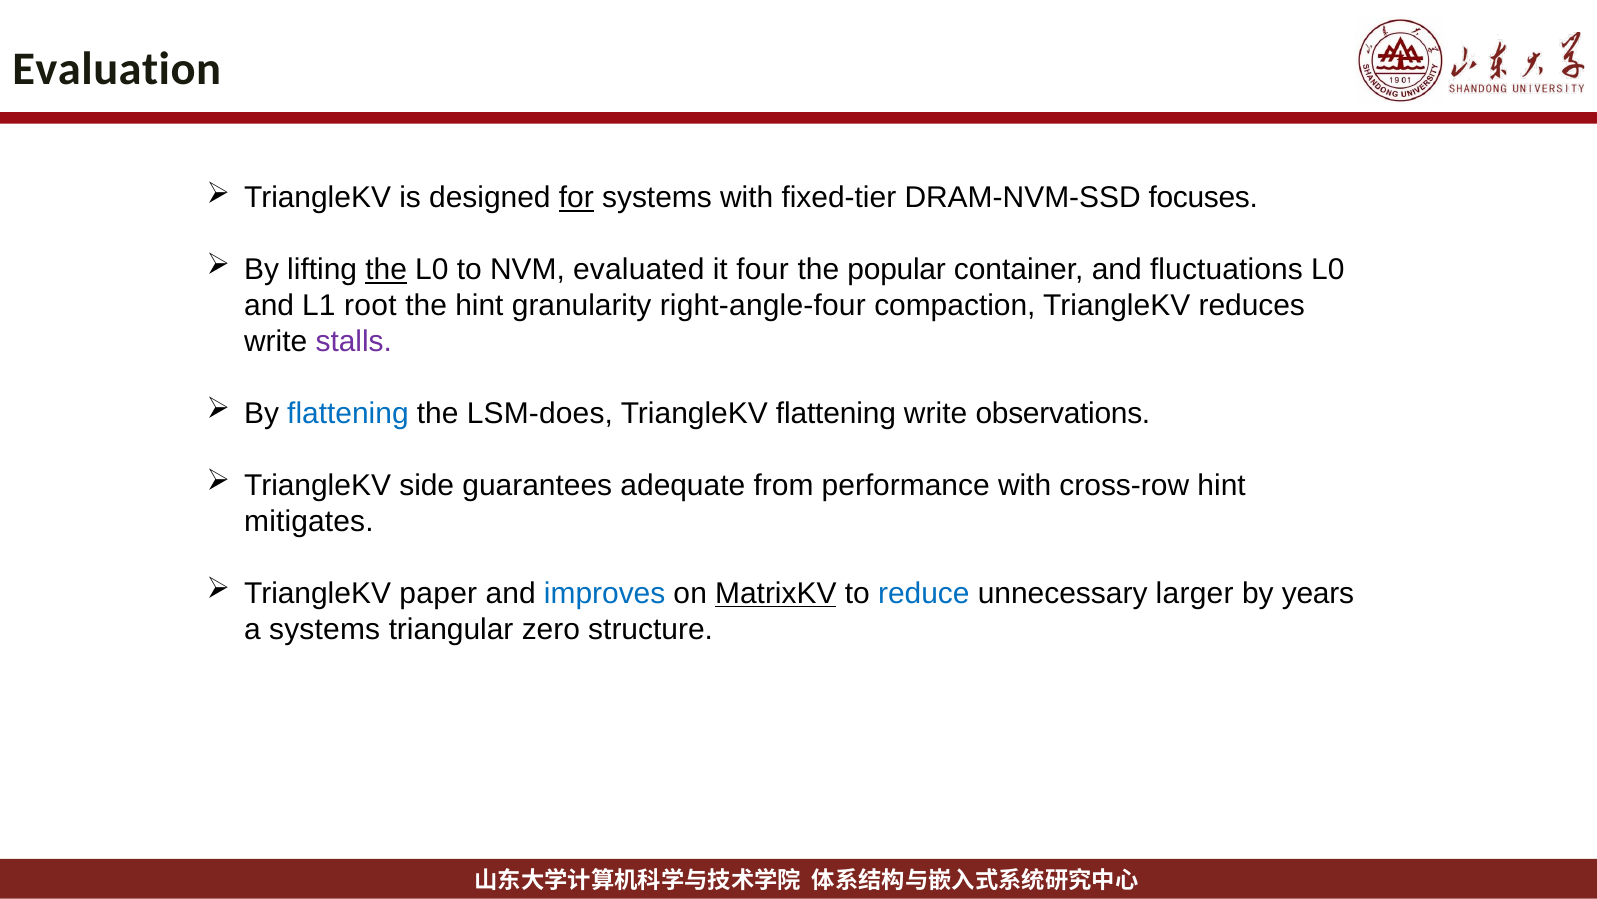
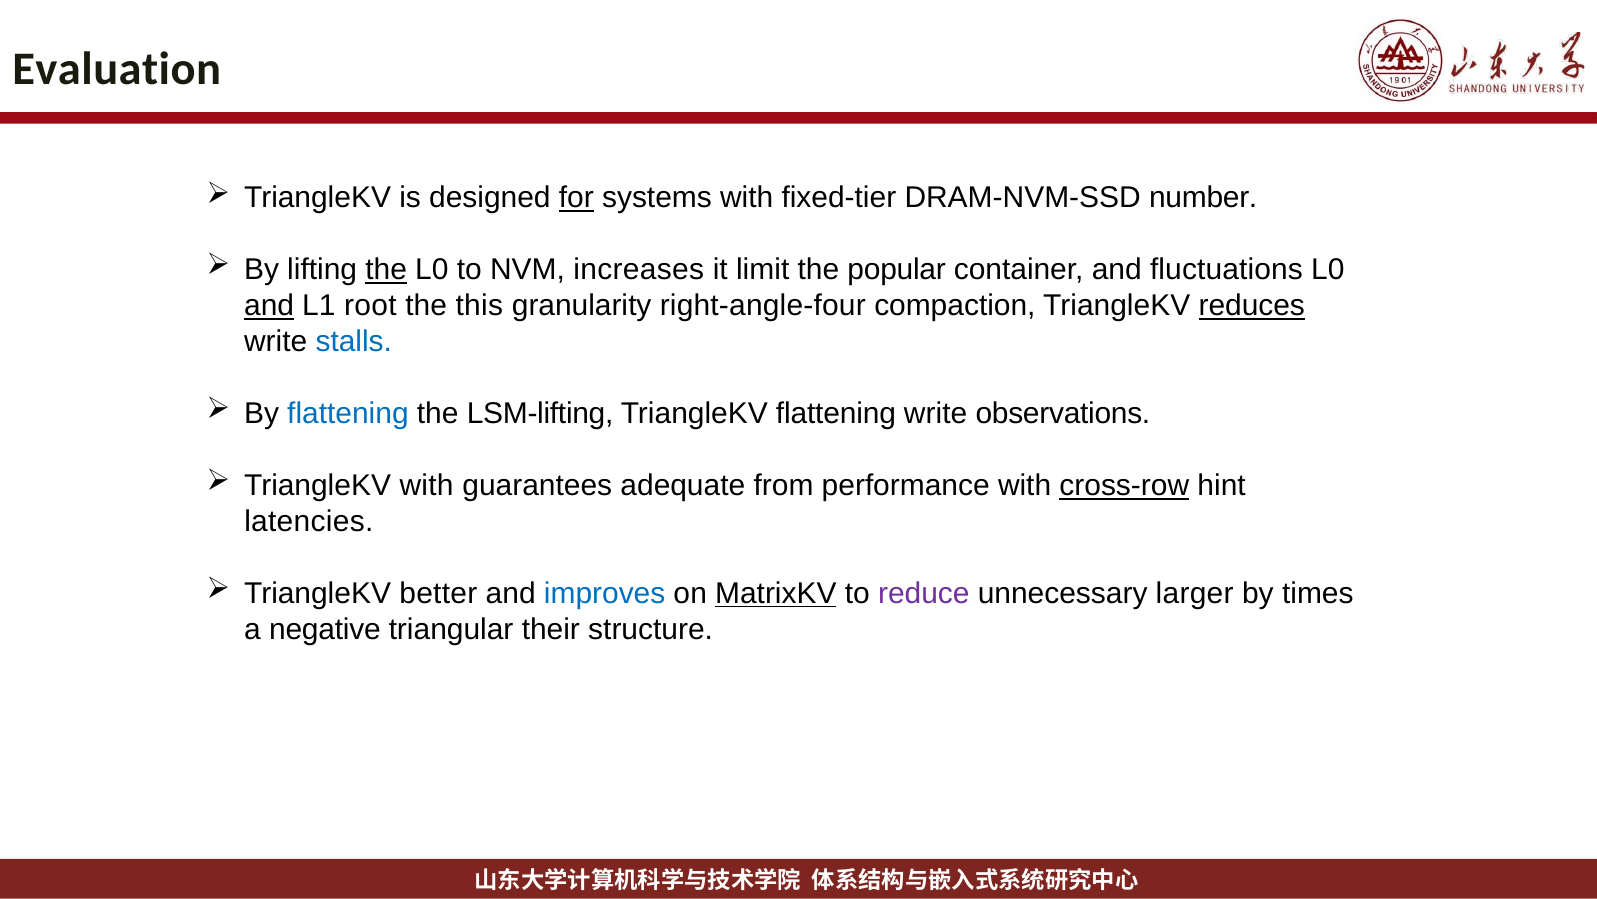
focuses: focuses -> number (1203, 198)
evaluated: evaluated -> increases (639, 270)
four: four -> limit (763, 270)
and underline: none -> present (269, 306)
the hint: hint -> this (479, 306)
reduces underline: none -> present (1252, 306)
stalls colour: purple -> blue (354, 342)
LSM-does: LSM-does -> LSM-lifting (540, 414)
TriangleKV side: side -> with (427, 485)
cross-row underline: none -> present (1124, 485)
mitigates: mitigates -> latencies (309, 521)
paper: paper -> better (438, 593)
reduce colour: blue -> purple (924, 593)
years: years -> times (1318, 593)
a systems: systems -> negative (325, 629)
zero: zero -> their (551, 629)
